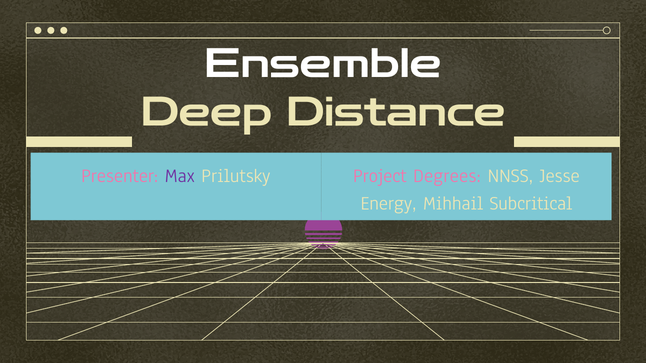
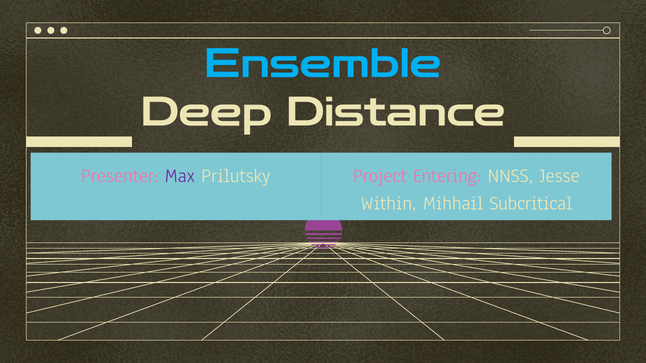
Ensemble colour: white -> light blue (323, 64)
Degrees: Degrees -> Entering (447, 176)
Energy: Energy -> Within (388, 203)
